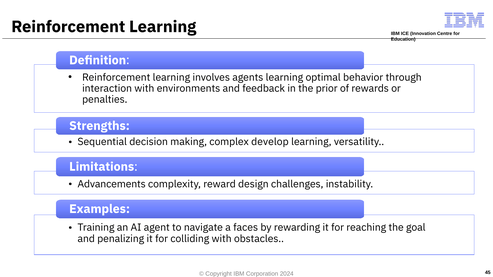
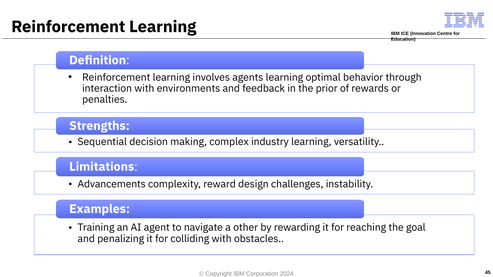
develop: develop -> industry (270, 142)
faces: faces -> other (246, 228)
